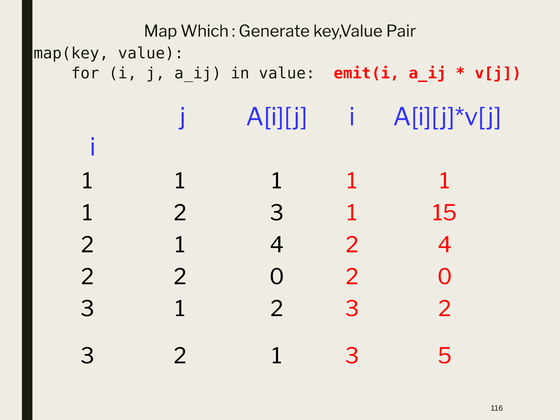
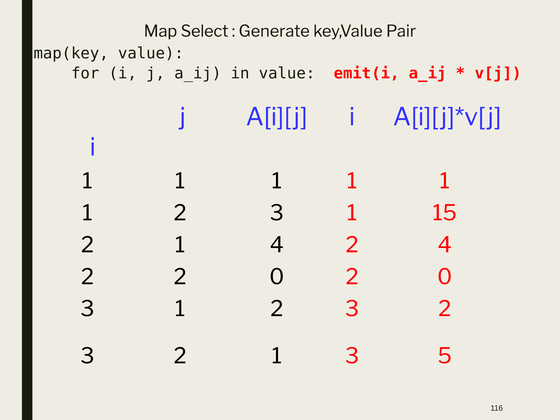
Which: Which -> Select (205, 31)
